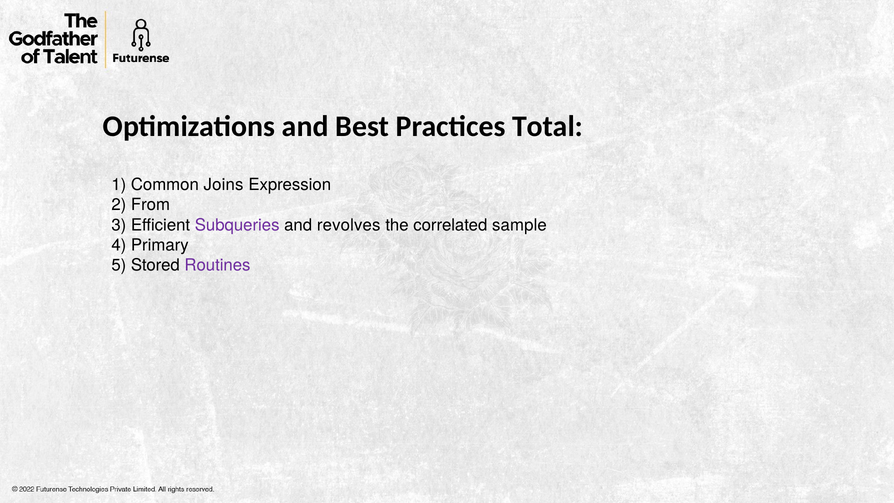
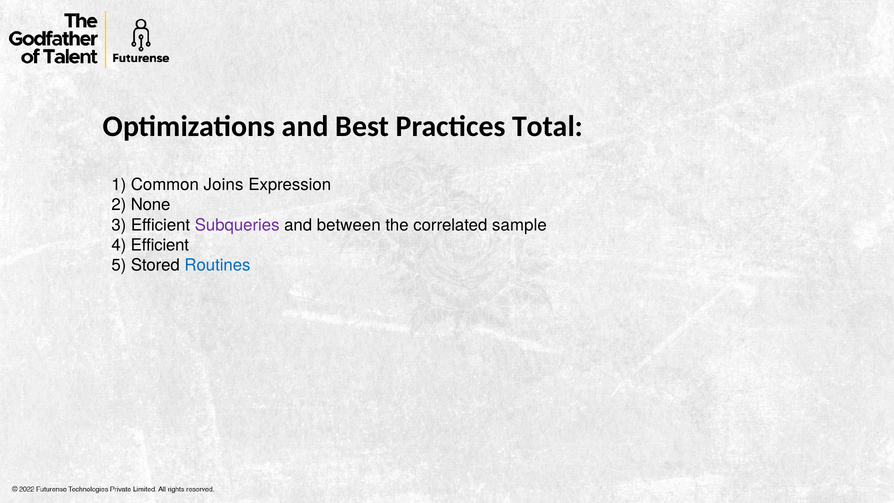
From: From -> None (151, 205)
revolves: revolves -> between (349, 225)
4 Primary: Primary -> Efficient (160, 245)
Routines colour: purple -> blue (217, 265)
